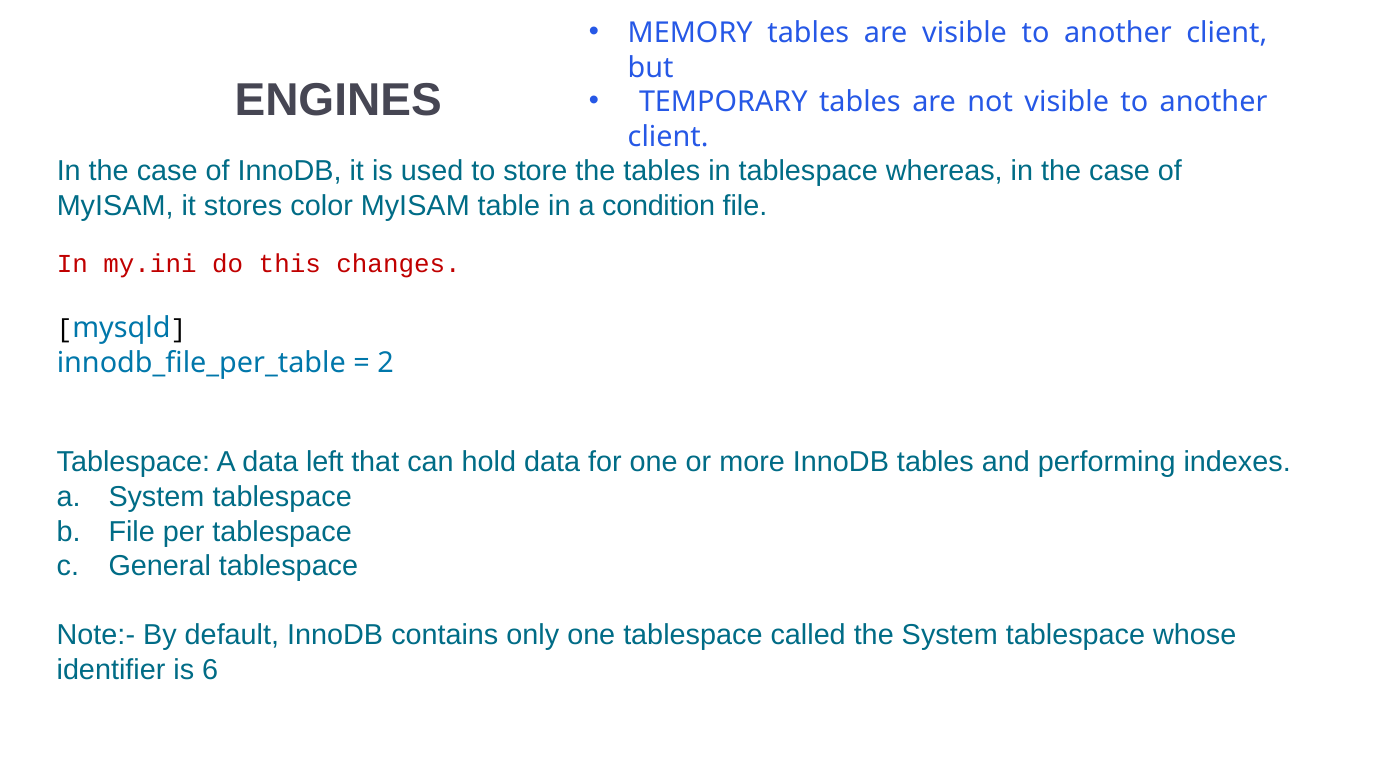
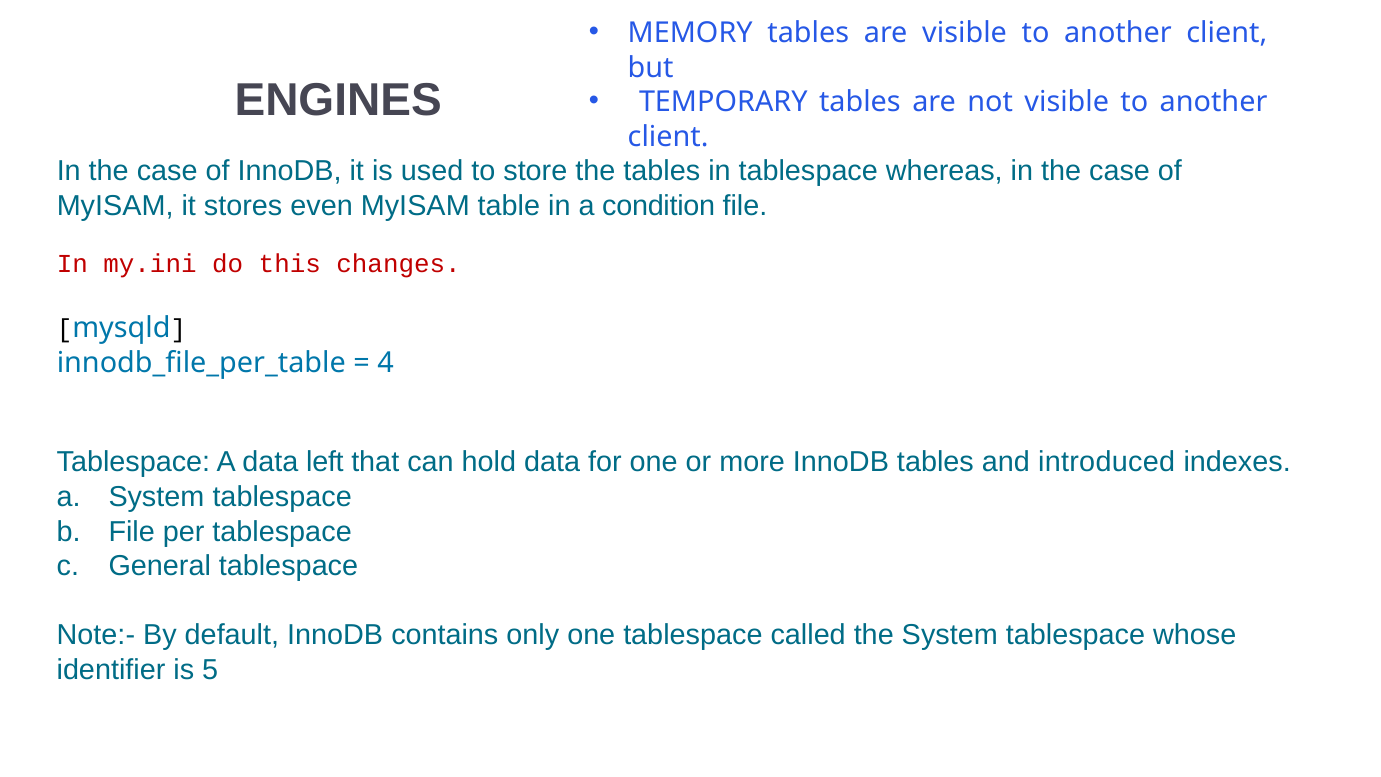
color: color -> even (322, 206)
2: 2 -> 4 (386, 363)
performing: performing -> introduced (1107, 462)
6: 6 -> 5 (210, 670)
